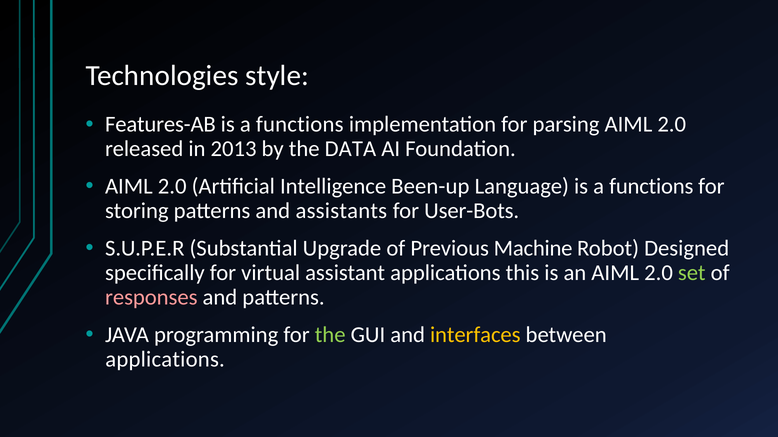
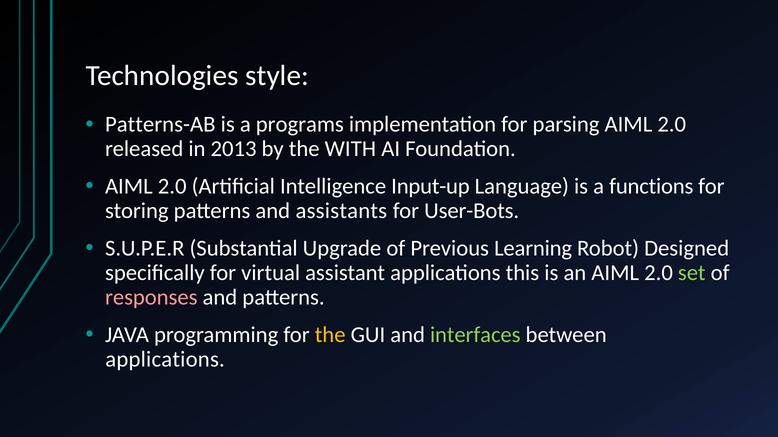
Features-AB: Features-AB -> Patterns-AB (160, 125)
functions: functions -> programs (300, 125)
DATA: DATA -> WITH (350, 149)
Been-up: Been-up -> Input-up (430, 187)
Machine: Machine -> Learning (533, 249)
the colour: light green -> yellow (330, 335)
interfaces colour: yellow -> light green (475, 335)
